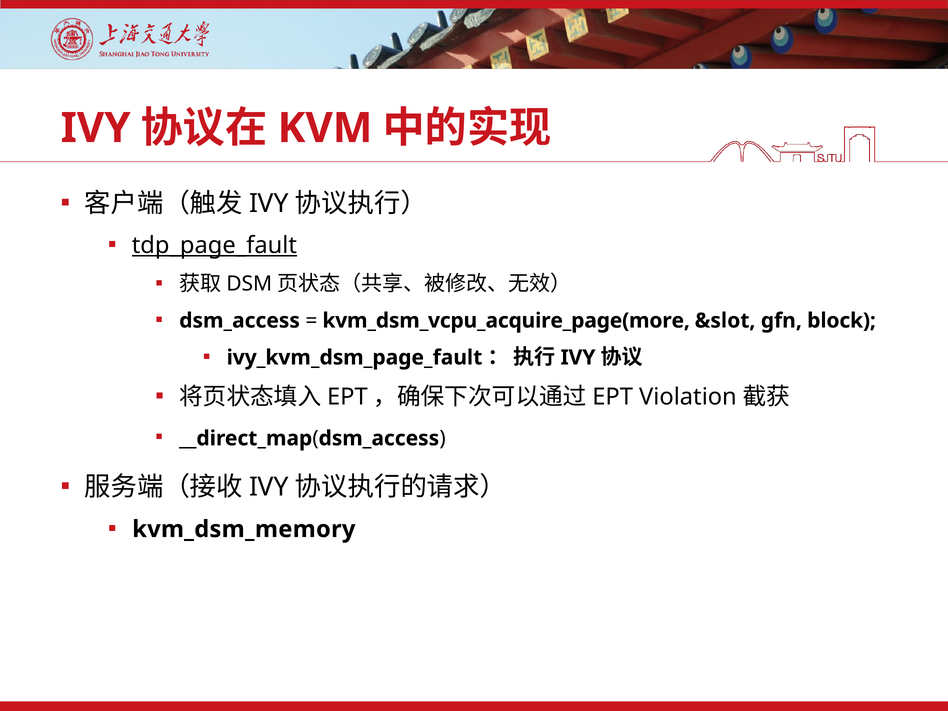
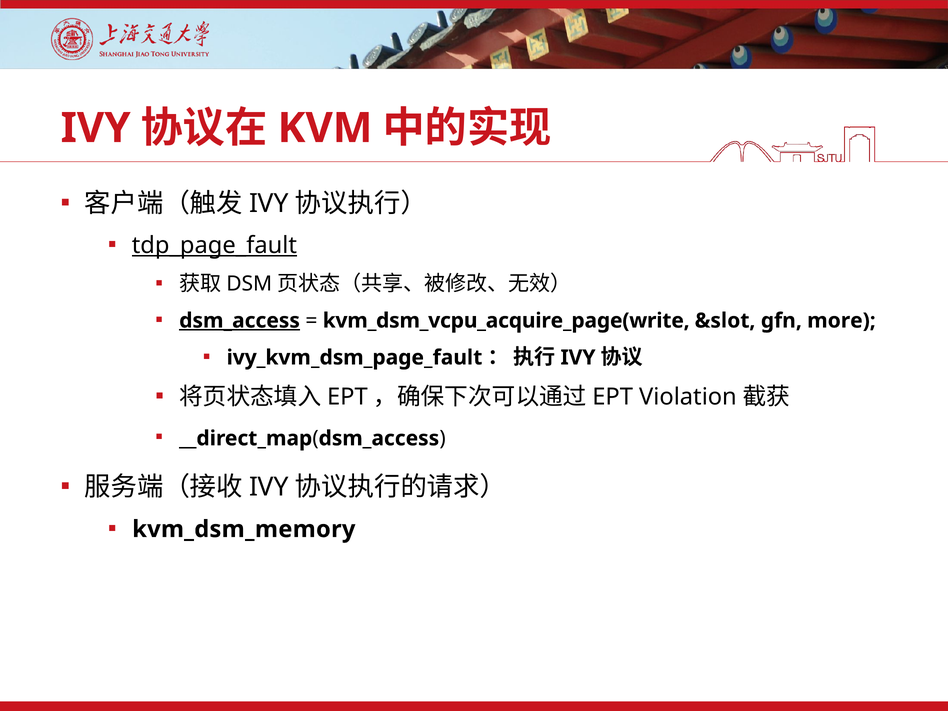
dsm_access underline: none -> present (240, 321)
kvm_dsm_vcpu_acquire_page(more: kvm_dsm_vcpu_acquire_page(more -> kvm_dsm_vcpu_acquire_page(write (506, 321)
block: block -> more (841, 321)
